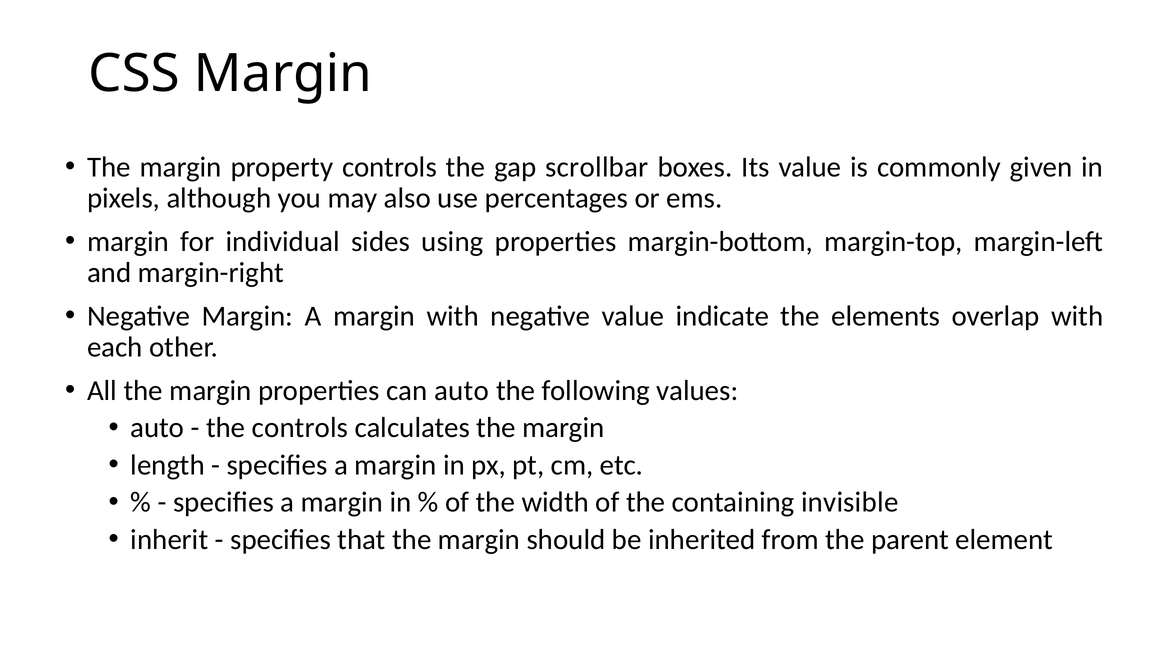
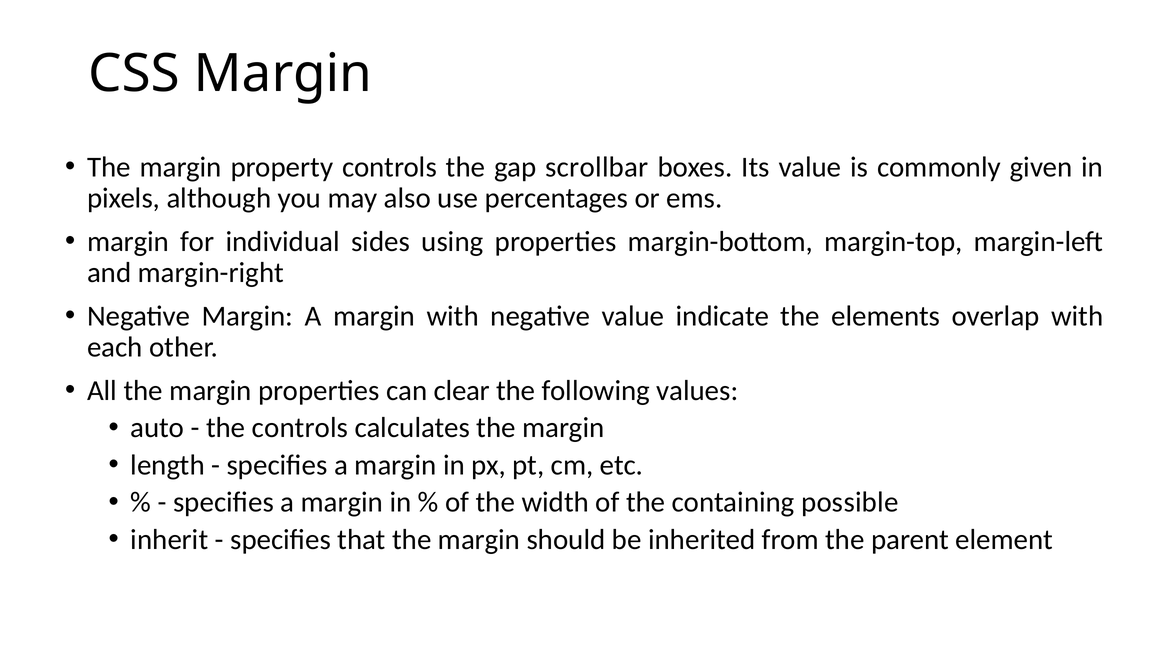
can auto: auto -> clear (462, 391)
invisible: invisible -> possible (850, 503)
